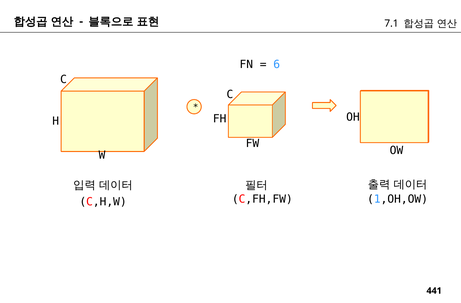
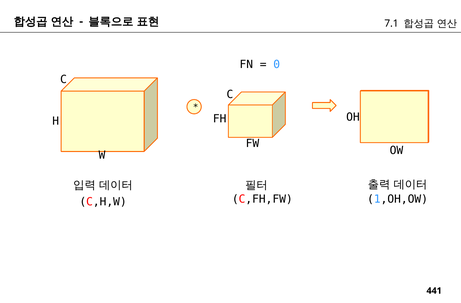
6: 6 -> 0 (277, 64)
